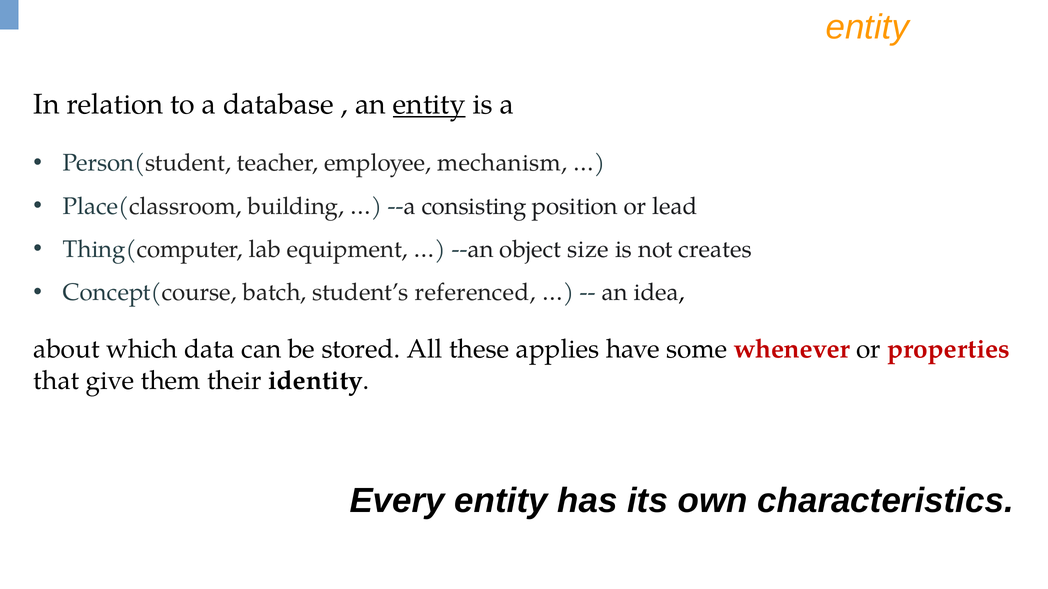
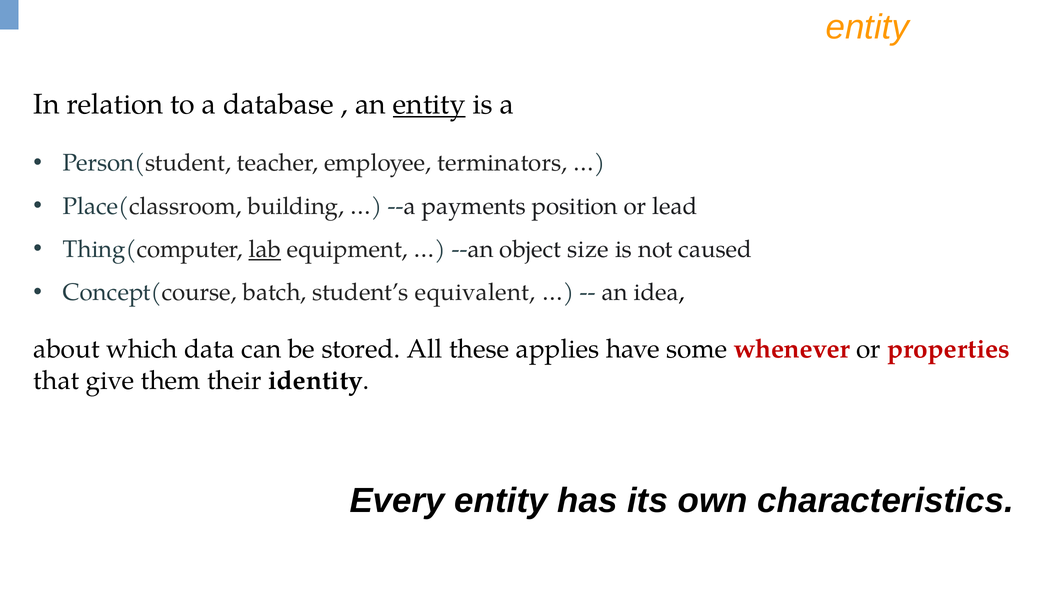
mechanism: mechanism -> terminators (502, 163)
consisting: consisting -> payments (474, 206)
lab underline: none -> present (265, 250)
creates: creates -> caused (715, 250)
referenced: referenced -> equivalent (475, 293)
